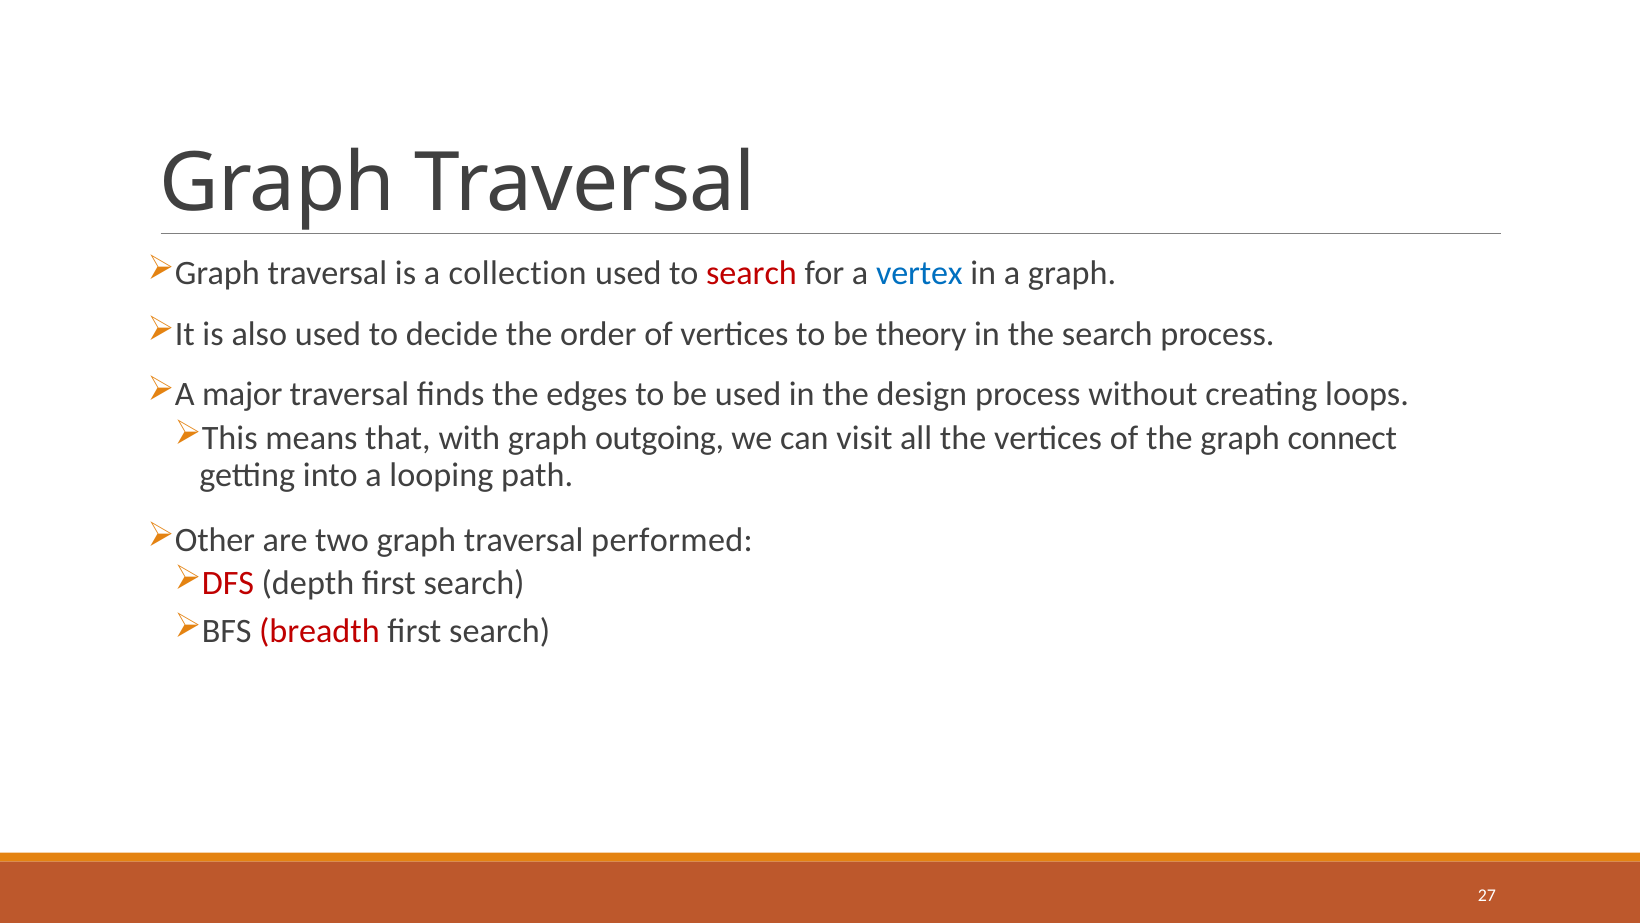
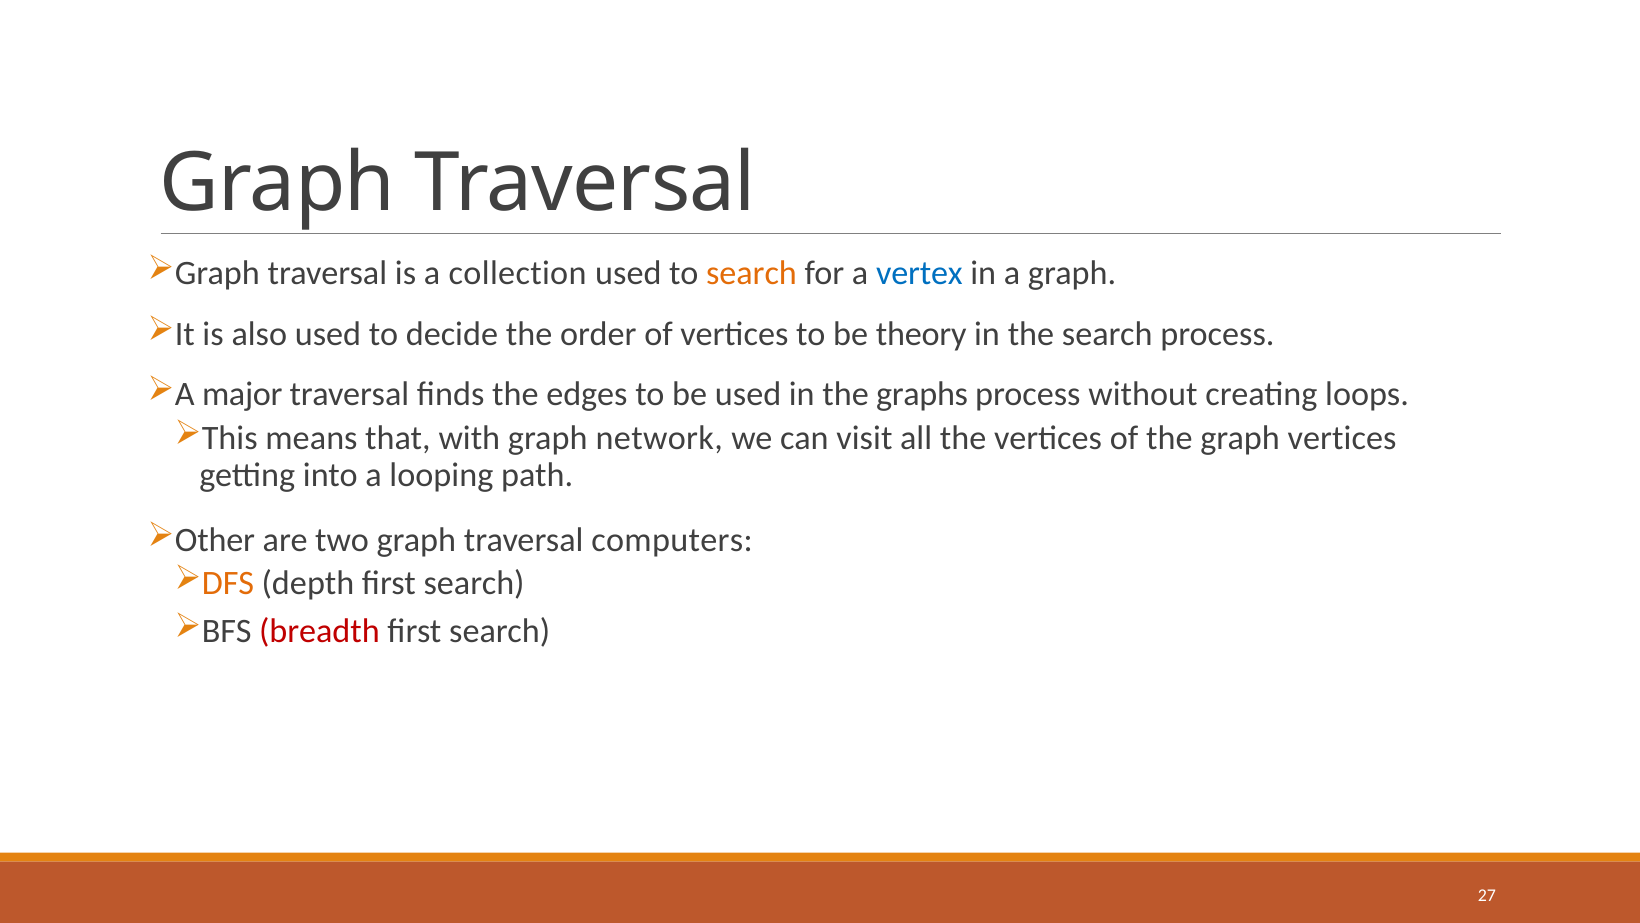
search colour: red -> orange (752, 273)
design: design -> graphs (922, 394)
outgoing: outgoing -> network (659, 438)
graph connect: connect -> vertices (1342, 438)
performed: performed -> computers (672, 540)
DFS colour: red -> orange (228, 583)
